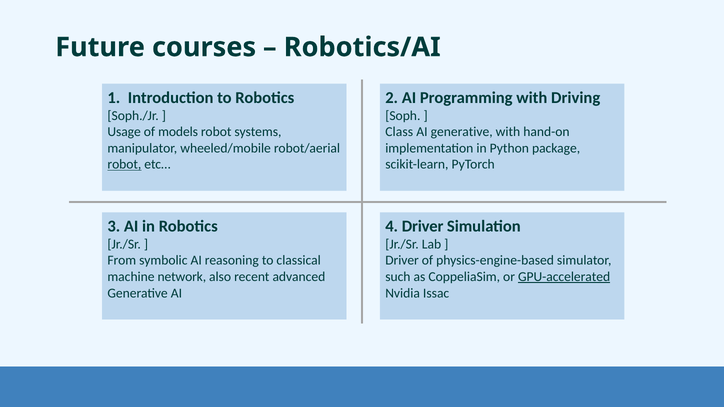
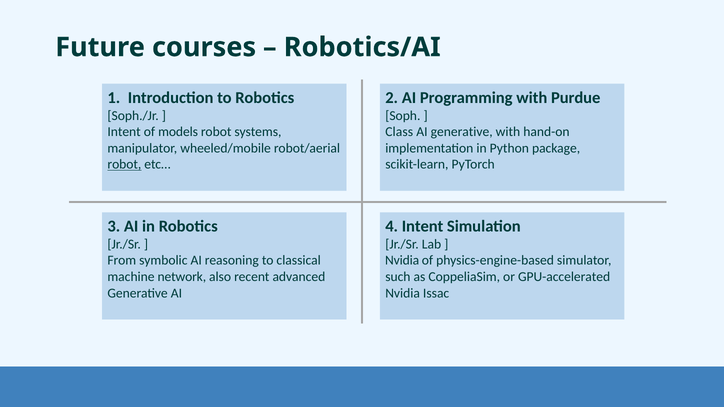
Driving: Driving -> Purdue (576, 98)
Usage: Usage -> Intent (124, 132)
4 Driver: Driver -> Intent (423, 226)
Driver: Driver -> Nvidia (402, 261)
GPU-accelerated underline: present -> none (564, 277)
